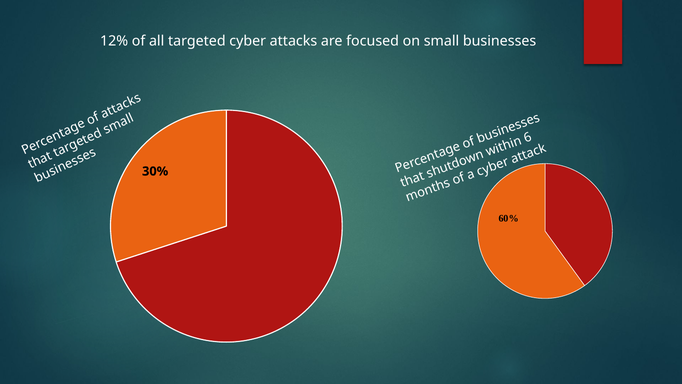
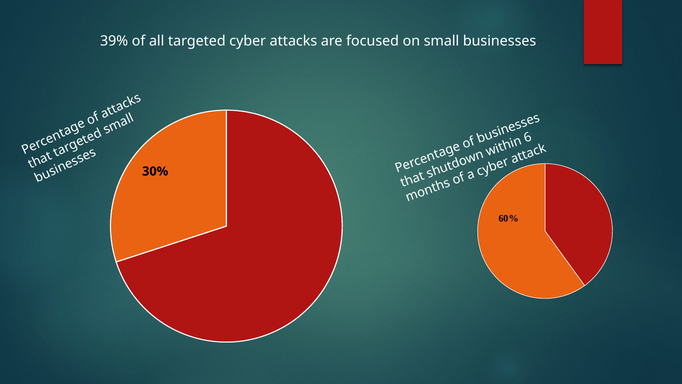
12%: 12% -> 39% (114, 41)
